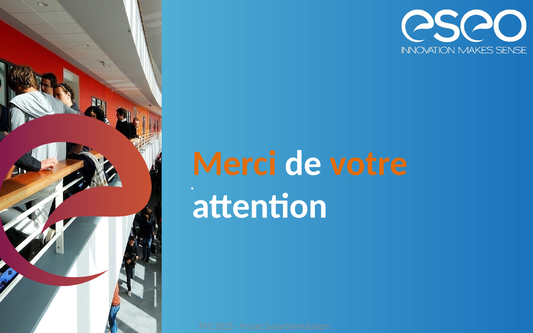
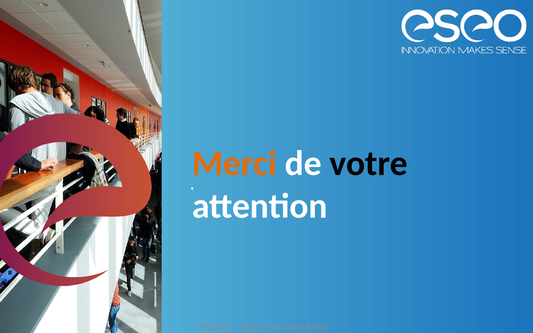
votre colour: orange -> black (369, 164)
